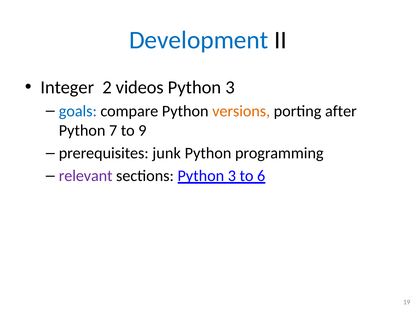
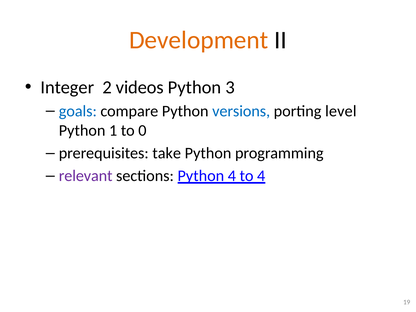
Development colour: blue -> orange (199, 40)
versions colour: orange -> blue (241, 111)
after: after -> level (341, 111)
7: 7 -> 1 (113, 131)
9: 9 -> 0 (142, 131)
junk: junk -> take (167, 153)
sections Python 3: 3 -> 4 (232, 176)
to 6: 6 -> 4 (261, 176)
